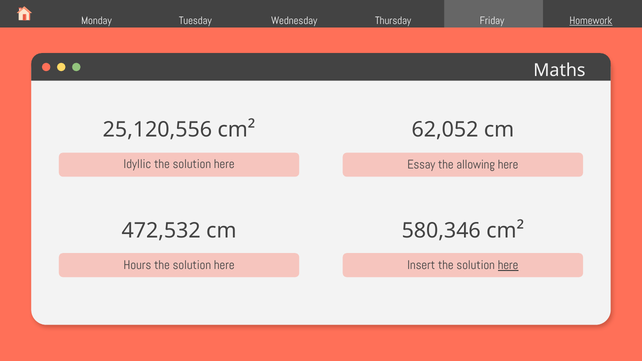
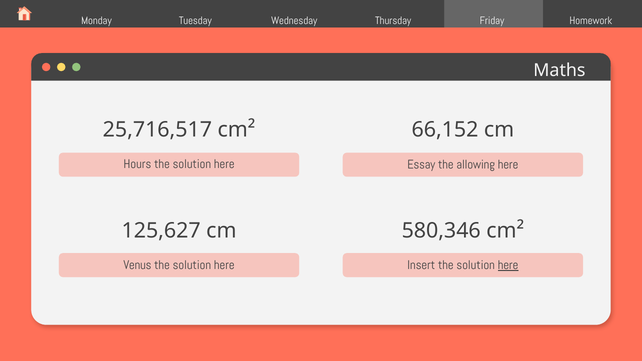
Homework underline: present -> none (591, 20)
25,120,556: 25,120,556 -> 25,716,517 (157, 130)
62,052: 62,052 -> 66,152 (445, 130)
Idyllic: Idyllic -> Hours (137, 164)
472,532: 472,532 -> 125,627 (161, 231)
Hours: Hours -> Venus (137, 265)
